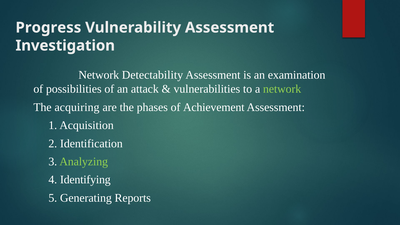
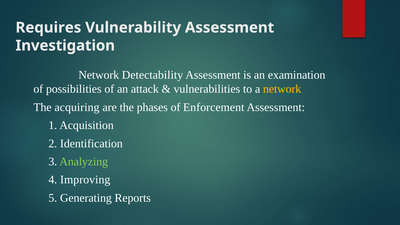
Progress: Progress -> Requires (48, 28)
network colour: light green -> yellow (282, 89)
Achievement: Achievement -> Enforcement (214, 107)
Identifying: Identifying -> Improving (85, 180)
